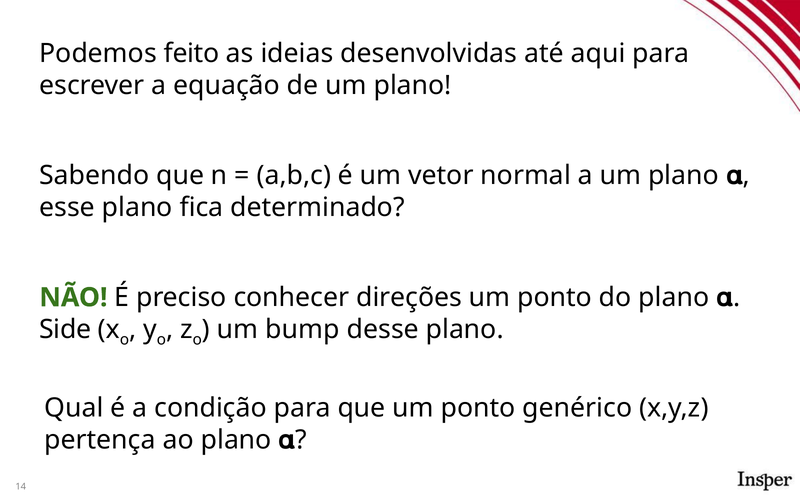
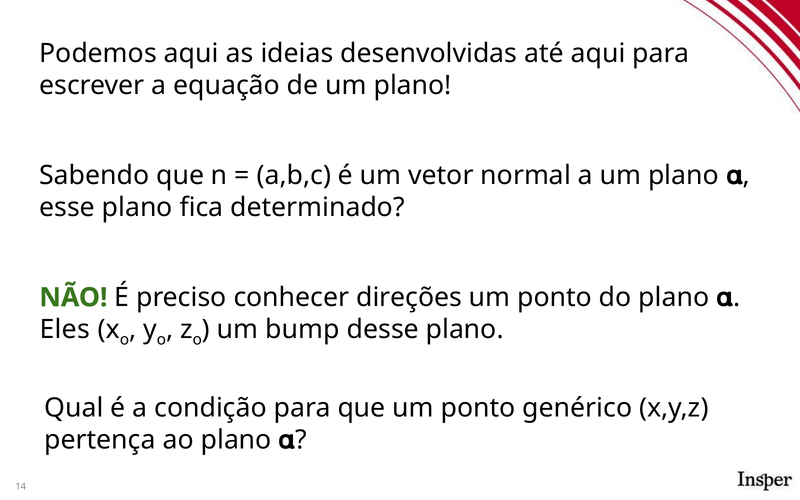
Podemos feito: feito -> aqui (191, 54)
Side: Side -> Eles (65, 329)
